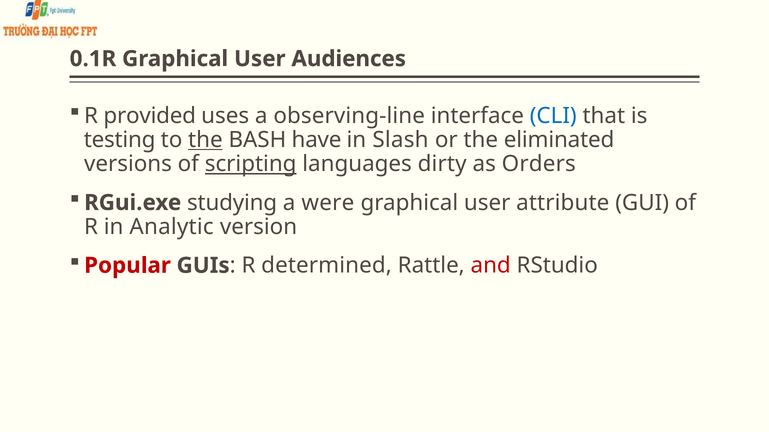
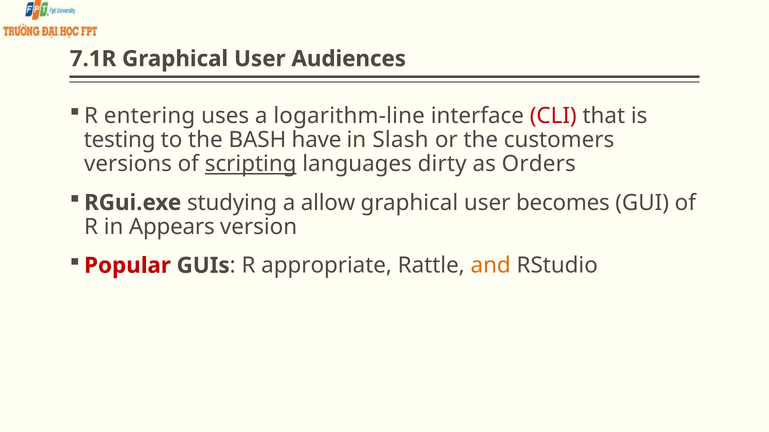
0.1R: 0.1R -> 7.1R (93, 59)
provided: provided -> entering (150, 116)
observing-line: observing-line -> logarithm-line (349, 116)
CLI colour: blue -> red (553, 116)
the underline: present -> none (205, 140)
eliminated: eliminated -> customers (559, 140)
were: were -> allow (328, 203)
attribute: attribute -> becomes (563, 203)
Analytic: Analytic -> Appears (172, 227)
determined: determined -> appropriate (327, 266)
and colour: red -> orange (491, 266)
